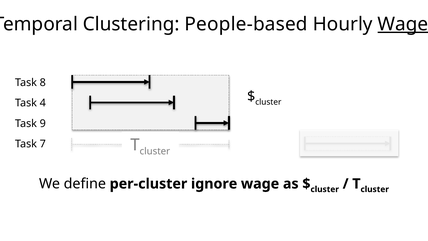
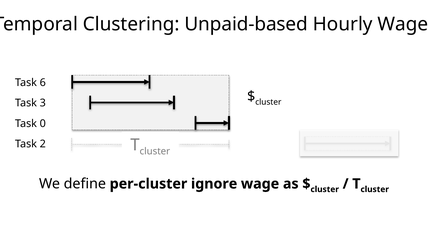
People-based: People-based -> Unpaid-based (246, 24)
Wage underline: present -> none (403, 24)
8: 8 -> 6 (43, 83)
4: 4 -> 3 (43, 103)
9: 9 -> 0 (43, 123)
7: 7 -> 2 (43, 144)
